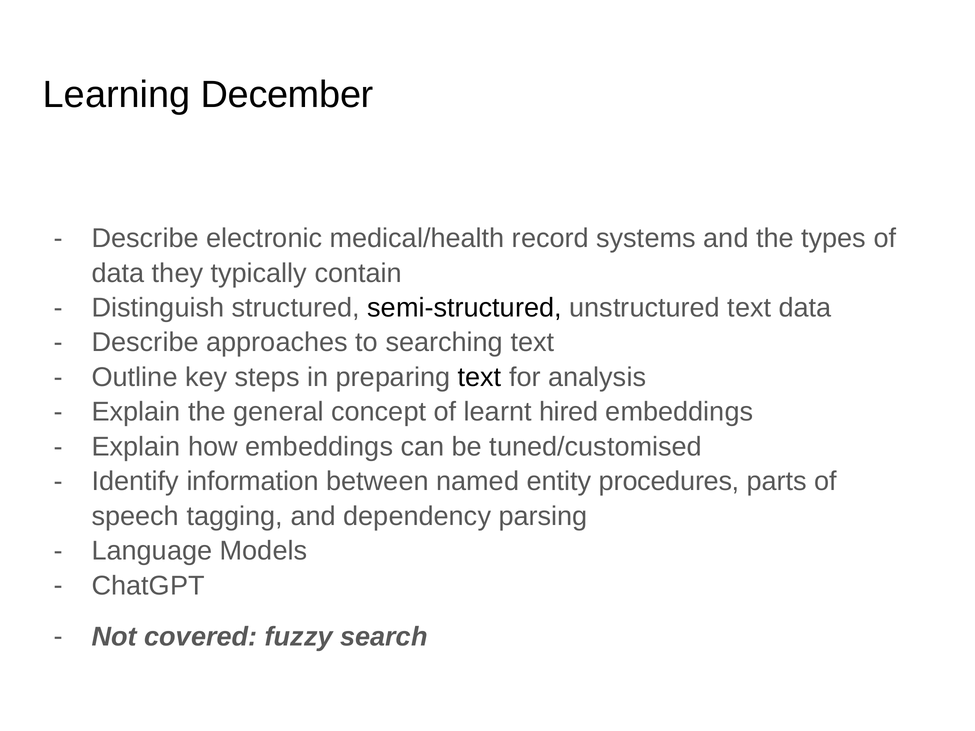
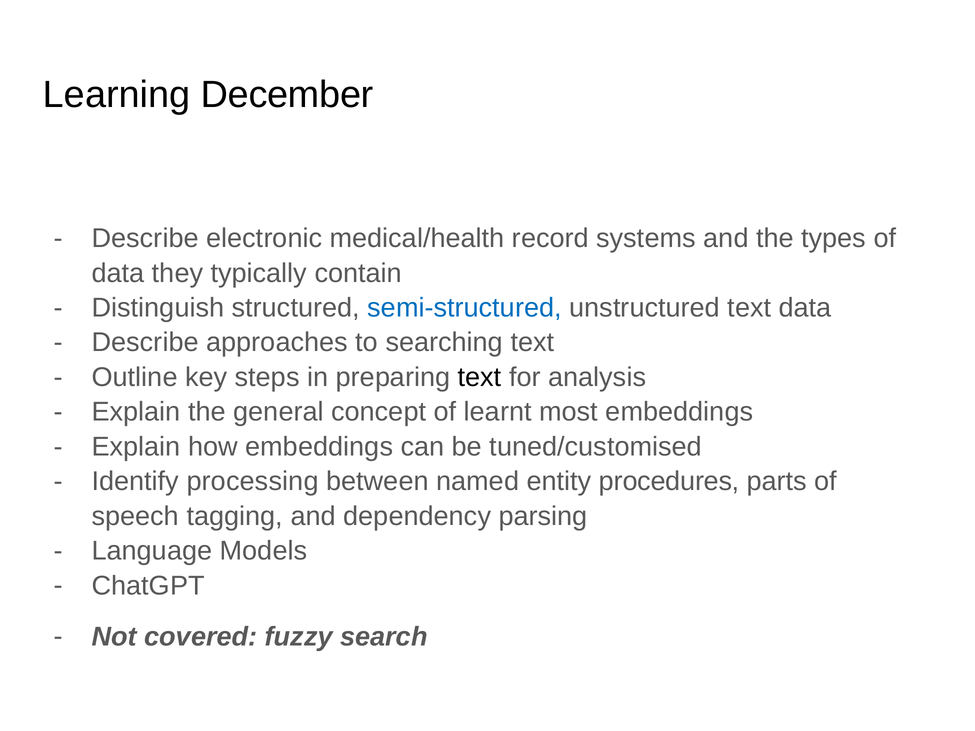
semi-structured colour: black -> blue (465, 308)
hired: hired -> most (569, 412)
information: information -> processing (253, 482)
